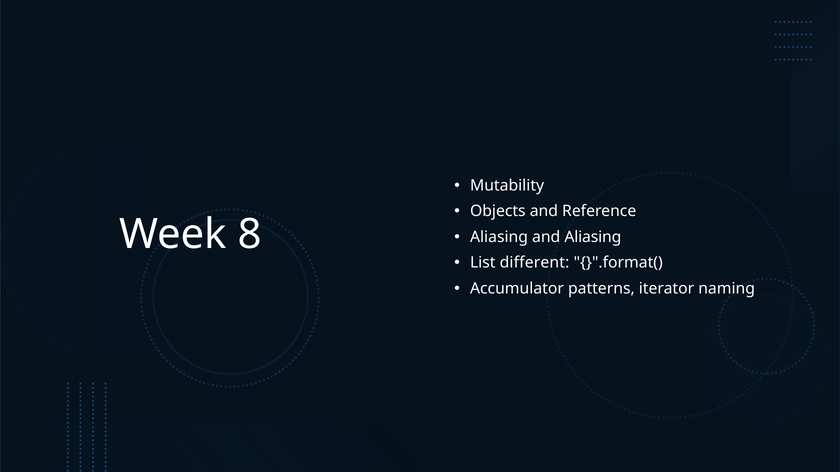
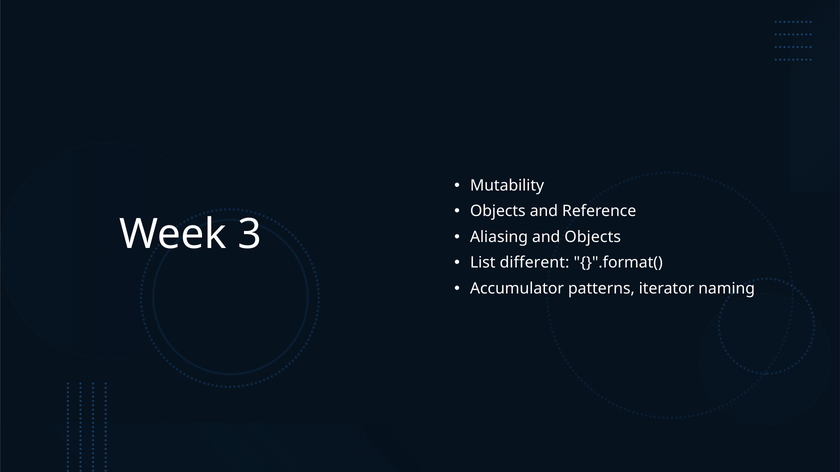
8: 8 -> 3 (250, 235)
and Aliasing: Aliasing -> Objects (593, 237)
